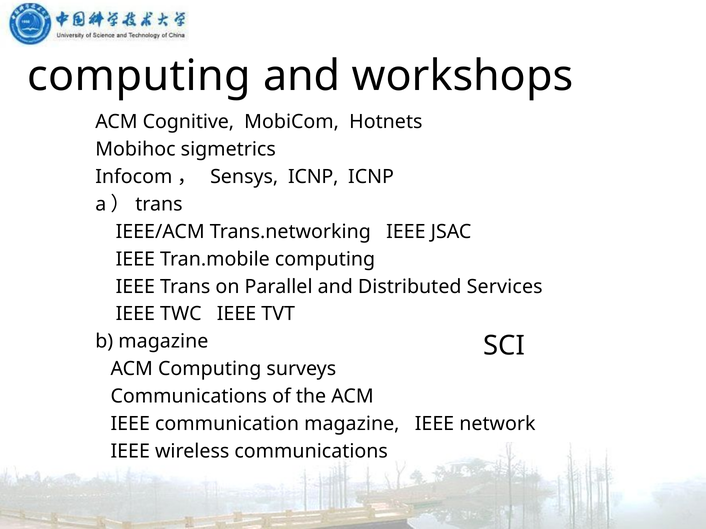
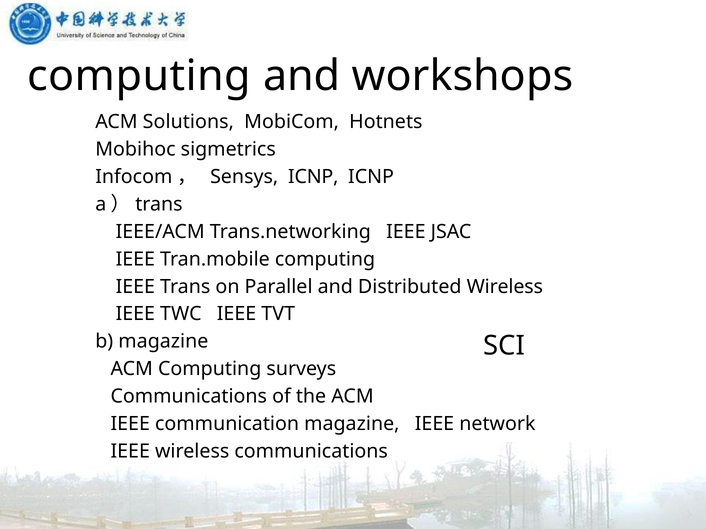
Cognitive: Cognitive -> Solutions (188, 122)
Distributed Services: Services -> Wireless (505, 287)
